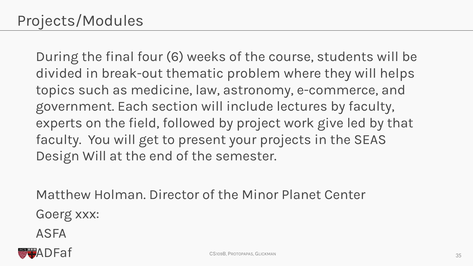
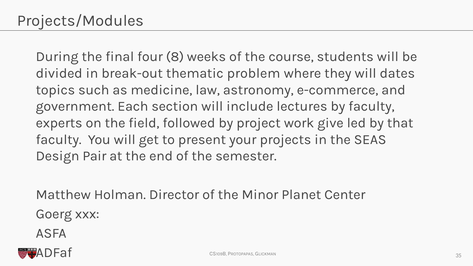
6: 6 -> 8 (175, 57)
helps: helps -> dates (397, 73)
Design Will: Will -> Pair (94, 156)
